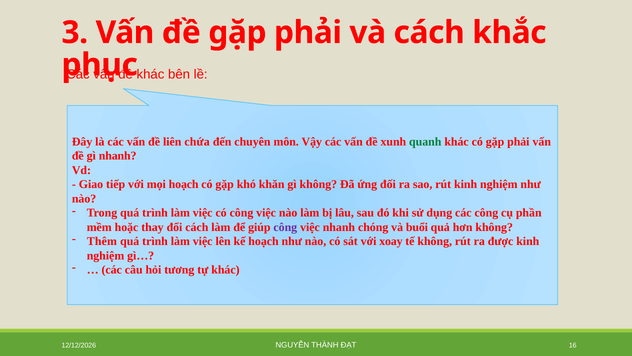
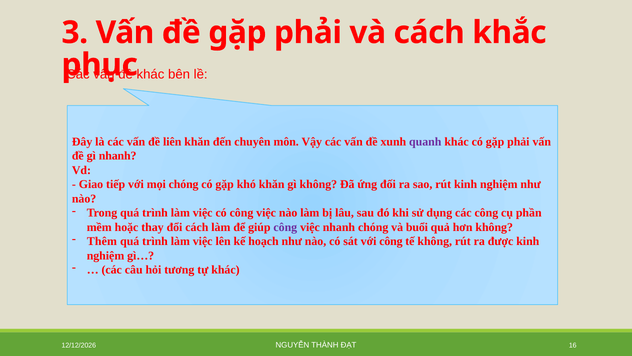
liên chứa: chứa -> khăn (197, 142)
quanh colour: green -> purple (425, 142)
mọi hoạch: hoạch -> chóng (184, 184)
với xoay: xoay -> công (391, 241)
